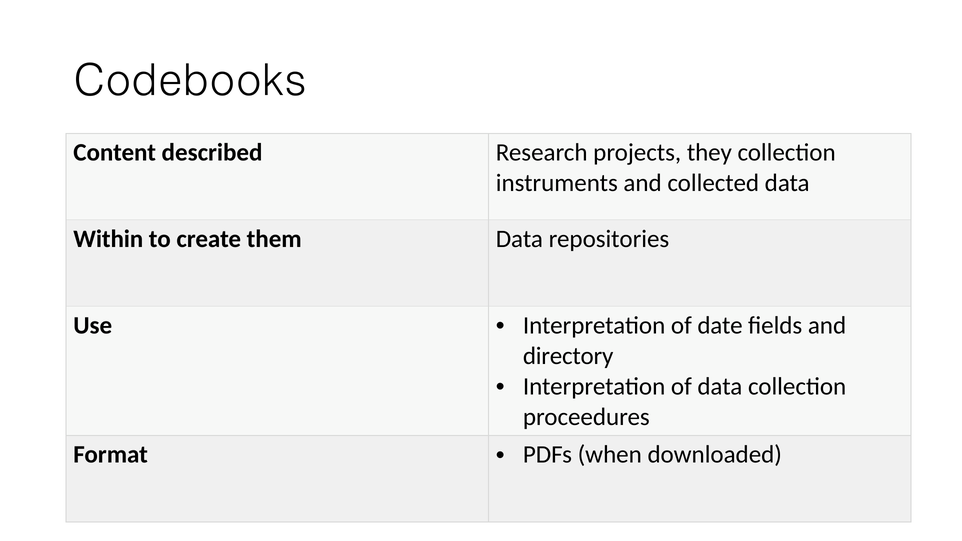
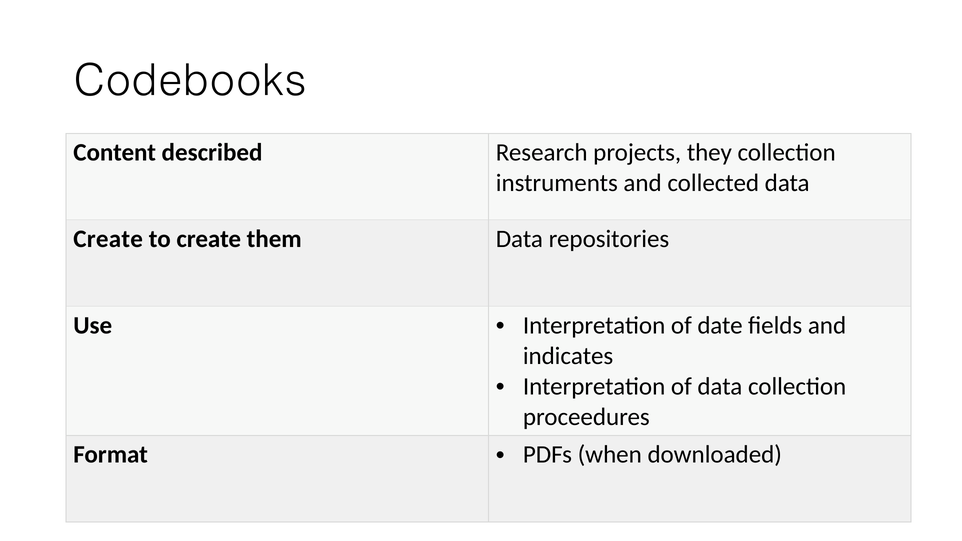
Within: Within -> Create (108, 239)
directory: directory -> indicates (568, 356)
